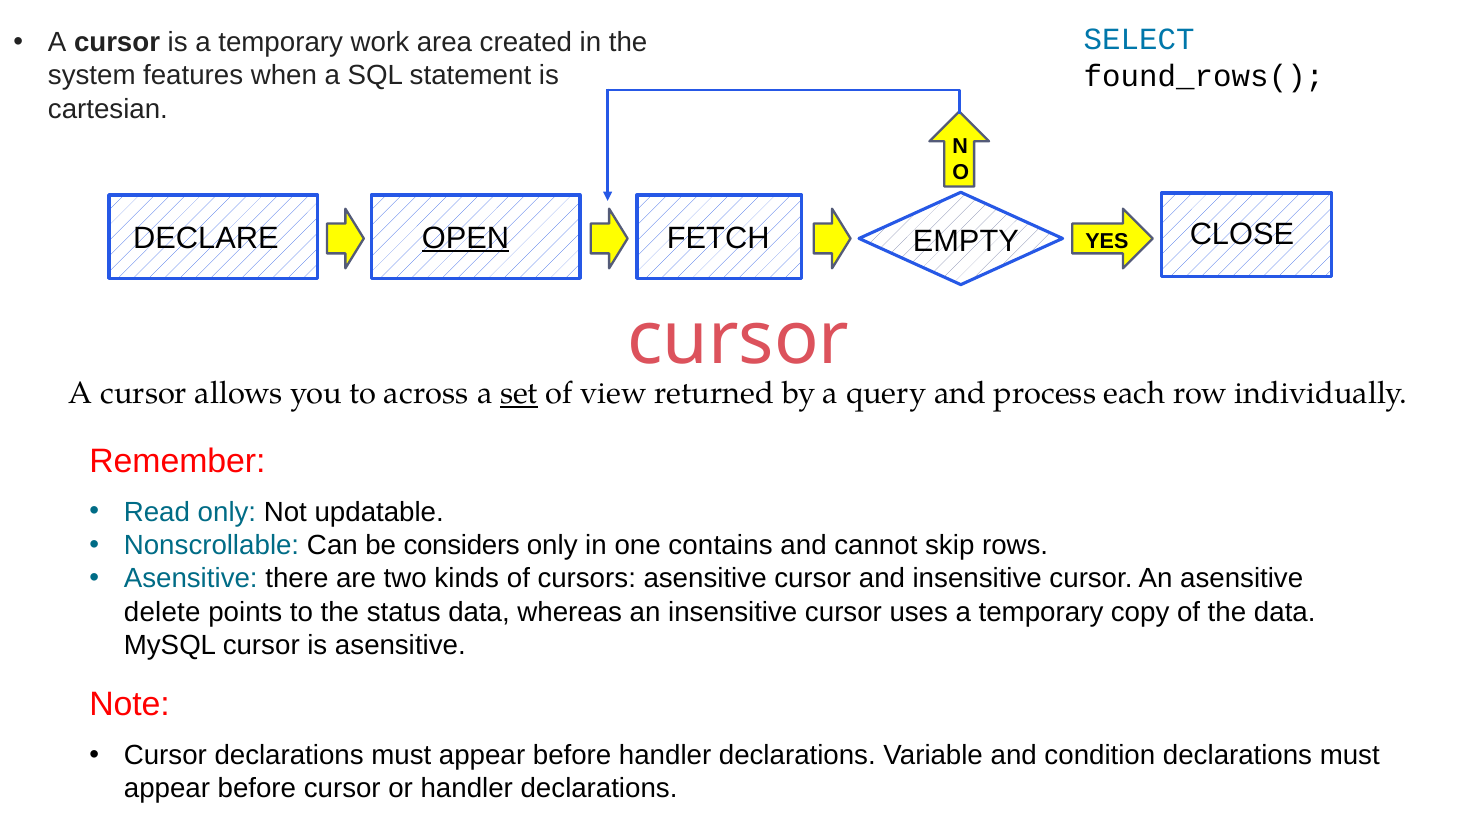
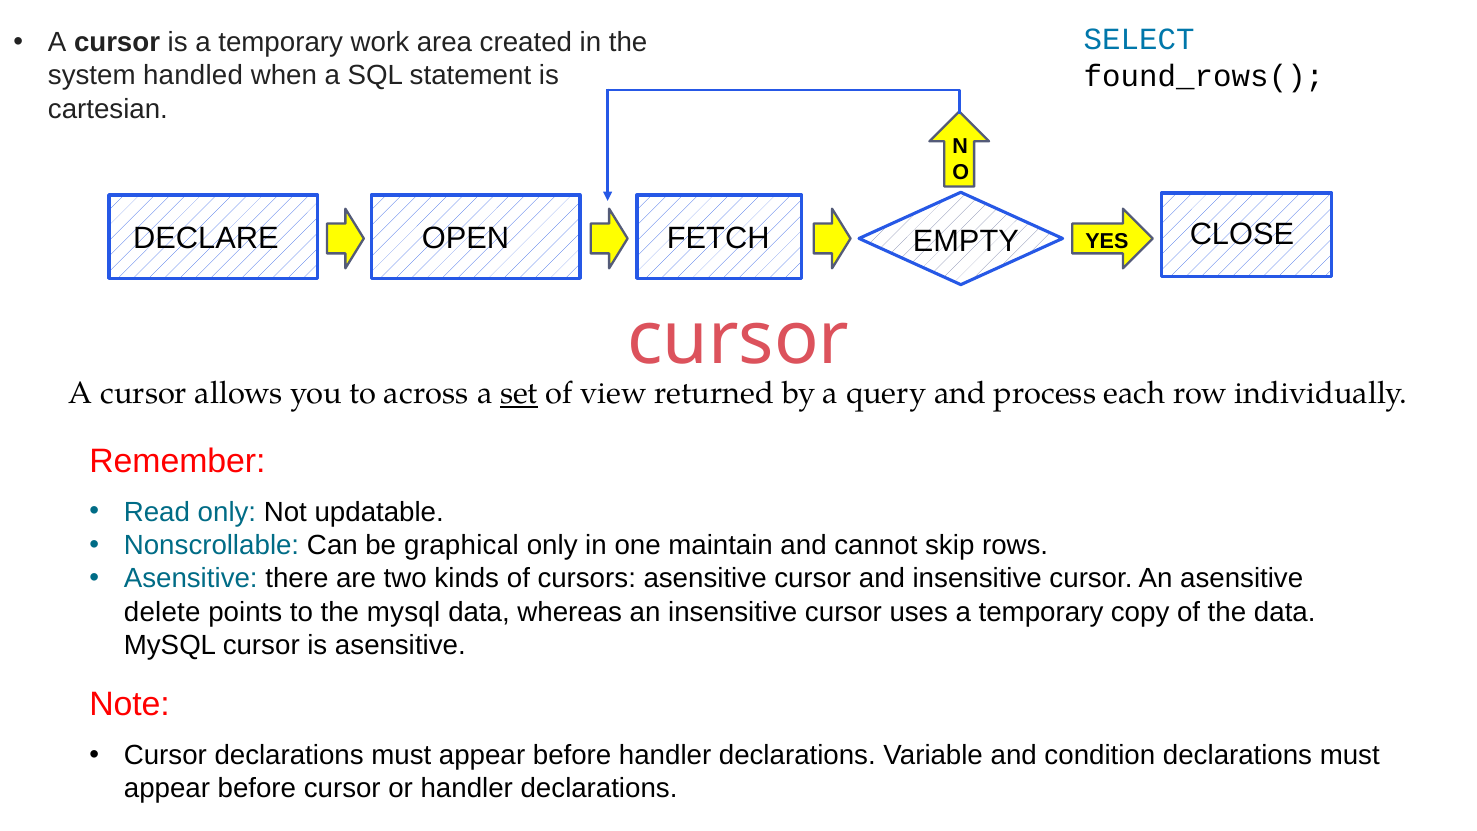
features: features -> handled (193, 76)
OPEN underline: present -> none (466, 238)
considers: considers -> graphical (461, 545)
contains: contains -> maintain (721, 545)
the status: status -> mysql (404, 612)
